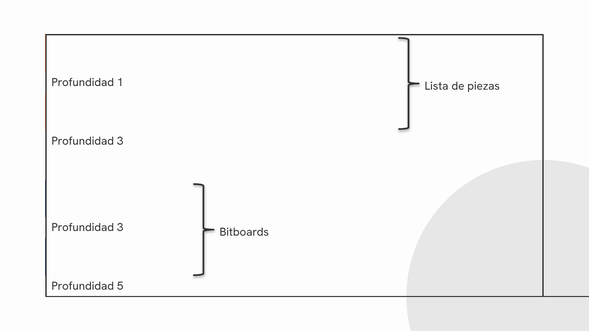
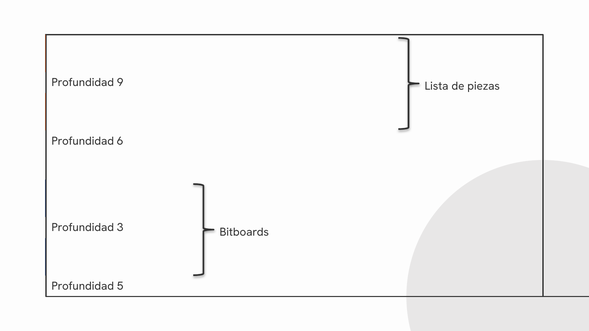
1: 1 -> 9 (120, 83)
3: 3 -> 6 (120, 141)
